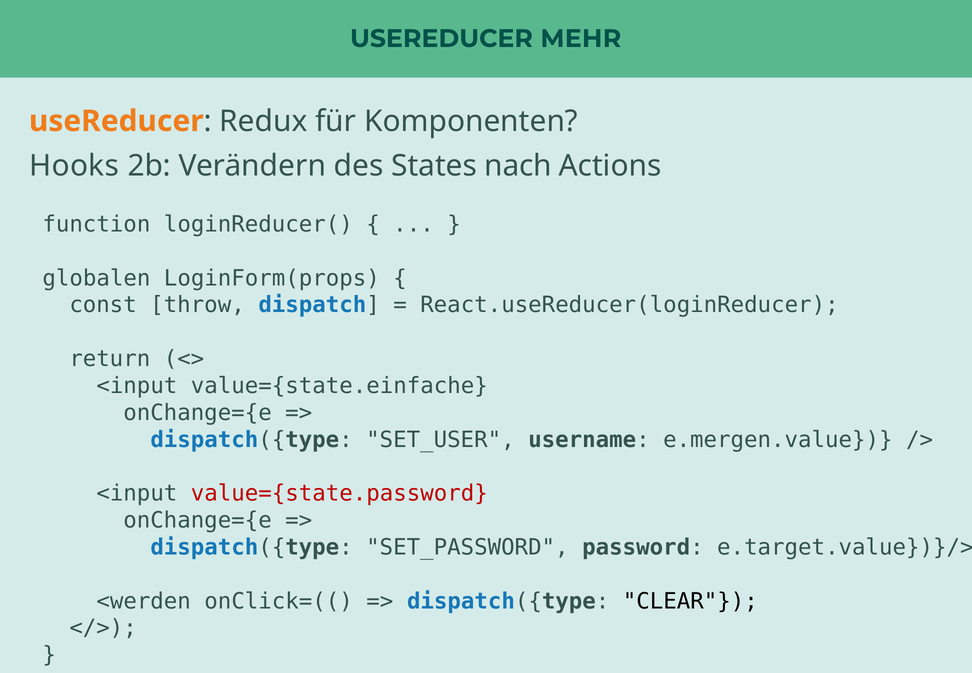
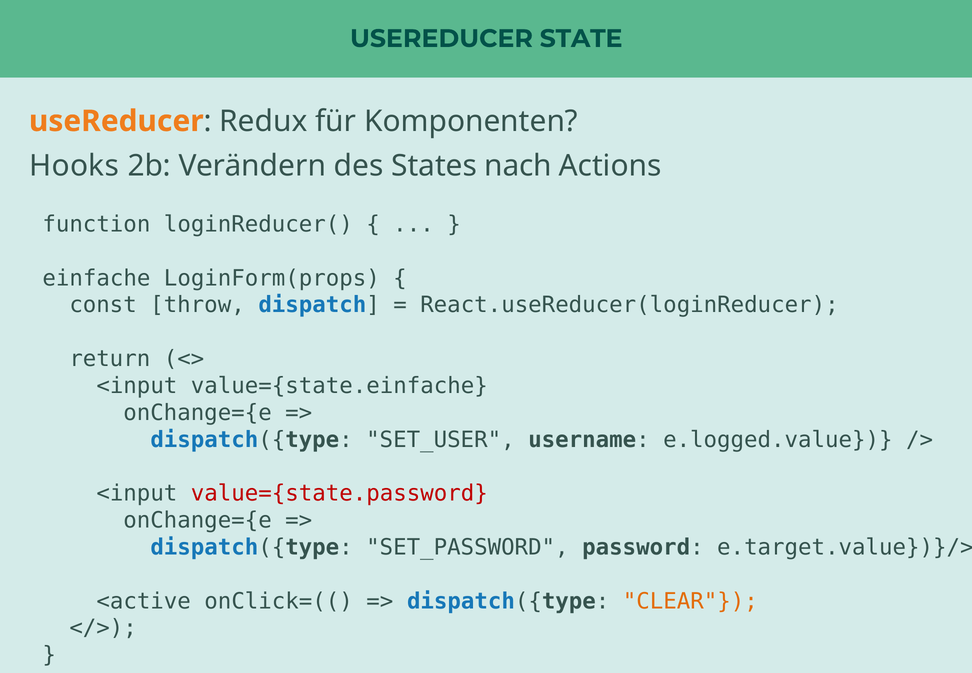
MEHR: MEHR -> STATE (581, 39)
globalen: globalen -> einfache (96, 278)
e.mergen.value: e.mergen.value -> e.logged.value (778, 440)
<werden: <werden -> <active (144, 601)
CLEAR colour: black -> orange (690, 601)
